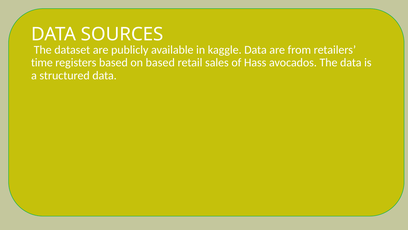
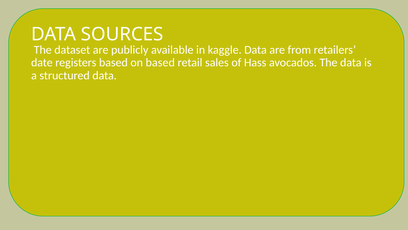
time: time -> date (42, 63)
